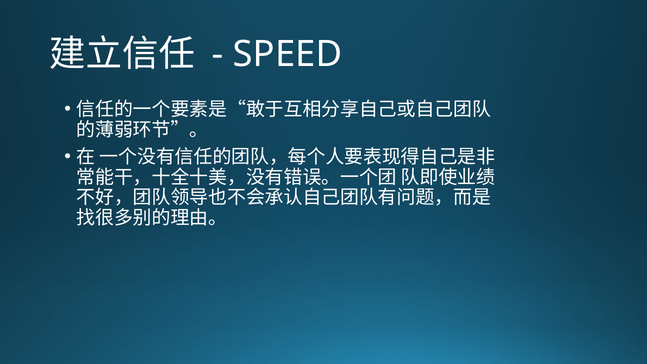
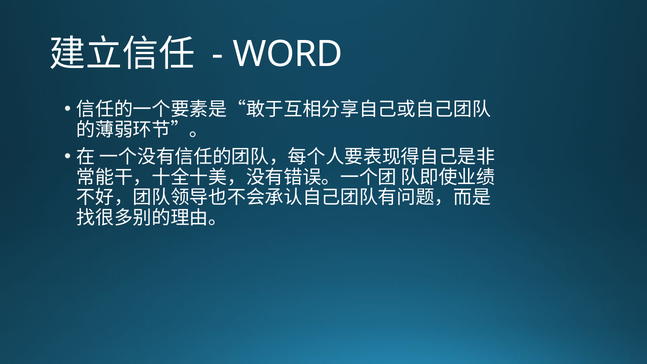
SPEED: SPEED -> WORD (288, 54)
